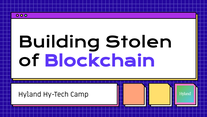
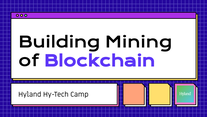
Stolen: Stolen -> Mining (139, 42)
